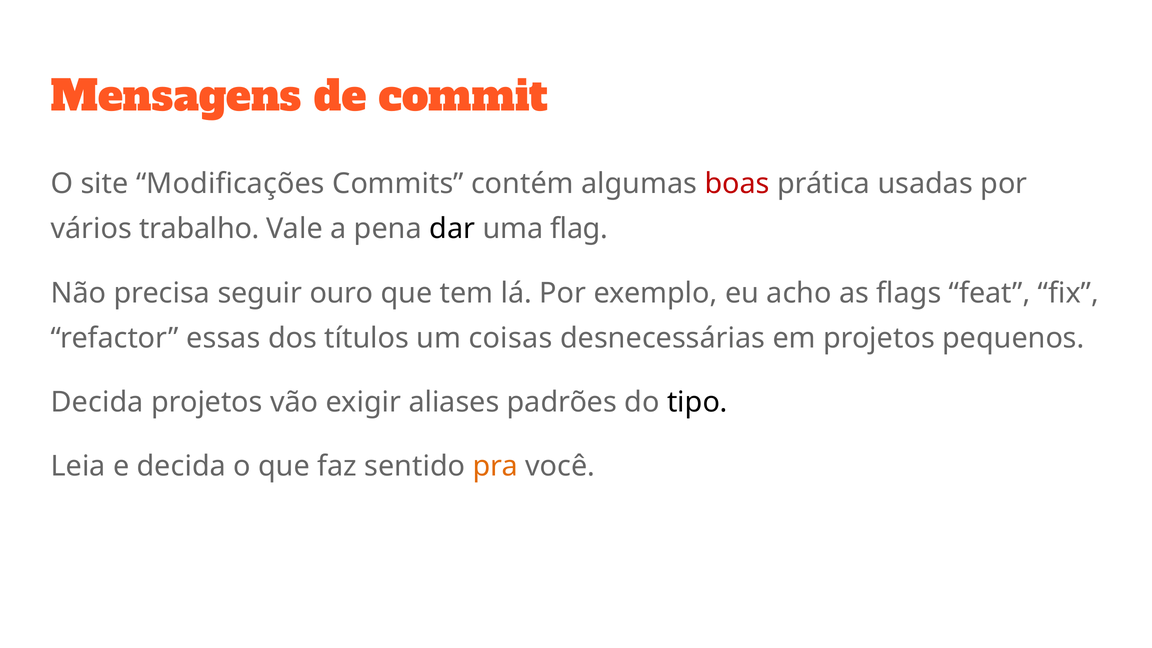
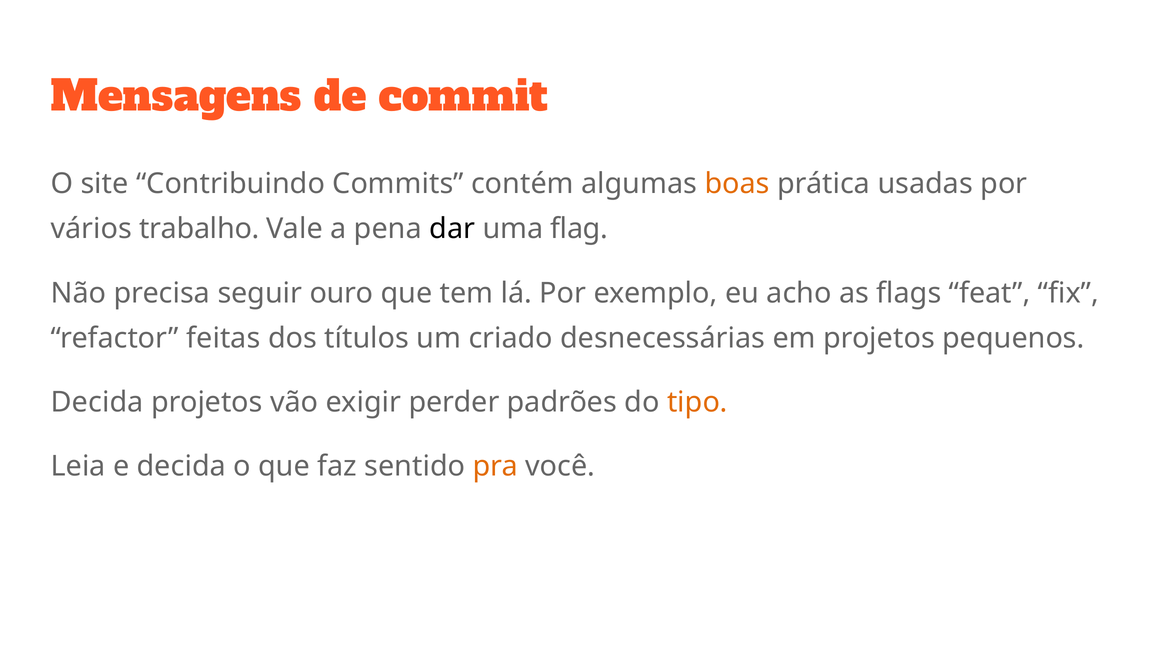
Modificações: Modificações -> Contribuindo (230, 184)
boas colour: red -> orange (737, 184)
essas: essas -> feitas (223, 338)
coisas: coisas -> criado (511, 338)
aliases: aliases -> perder (454, 402)
tipo colour: black -> orange (697, 402)
